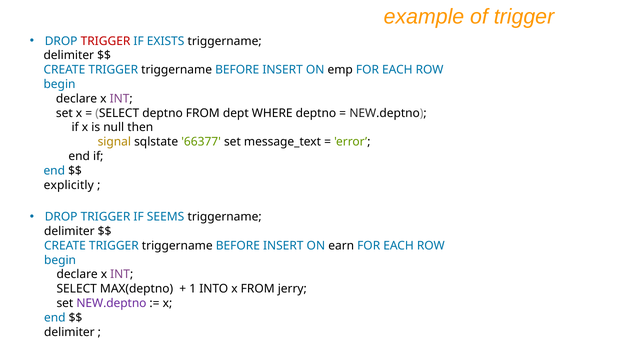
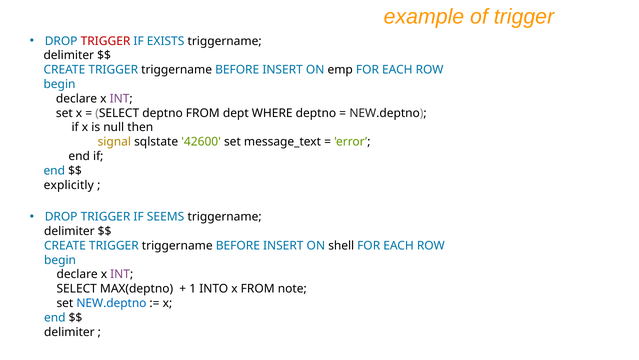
66377: 66377 -> 42600 (201, 142)
earn: earn -> shell (341, 245)
jerry: jerry -> note (292, 288)
NEW.deptno colour: purple -> blue (111, 303)
